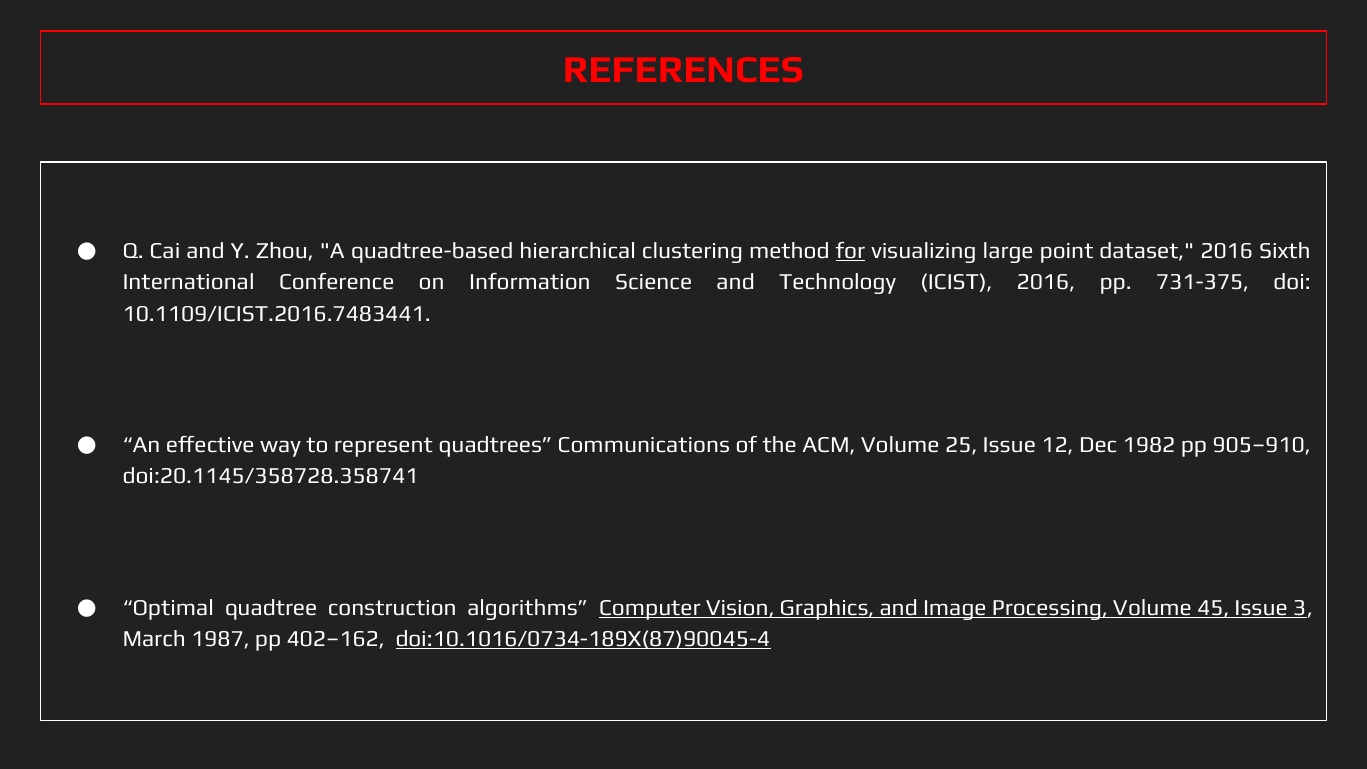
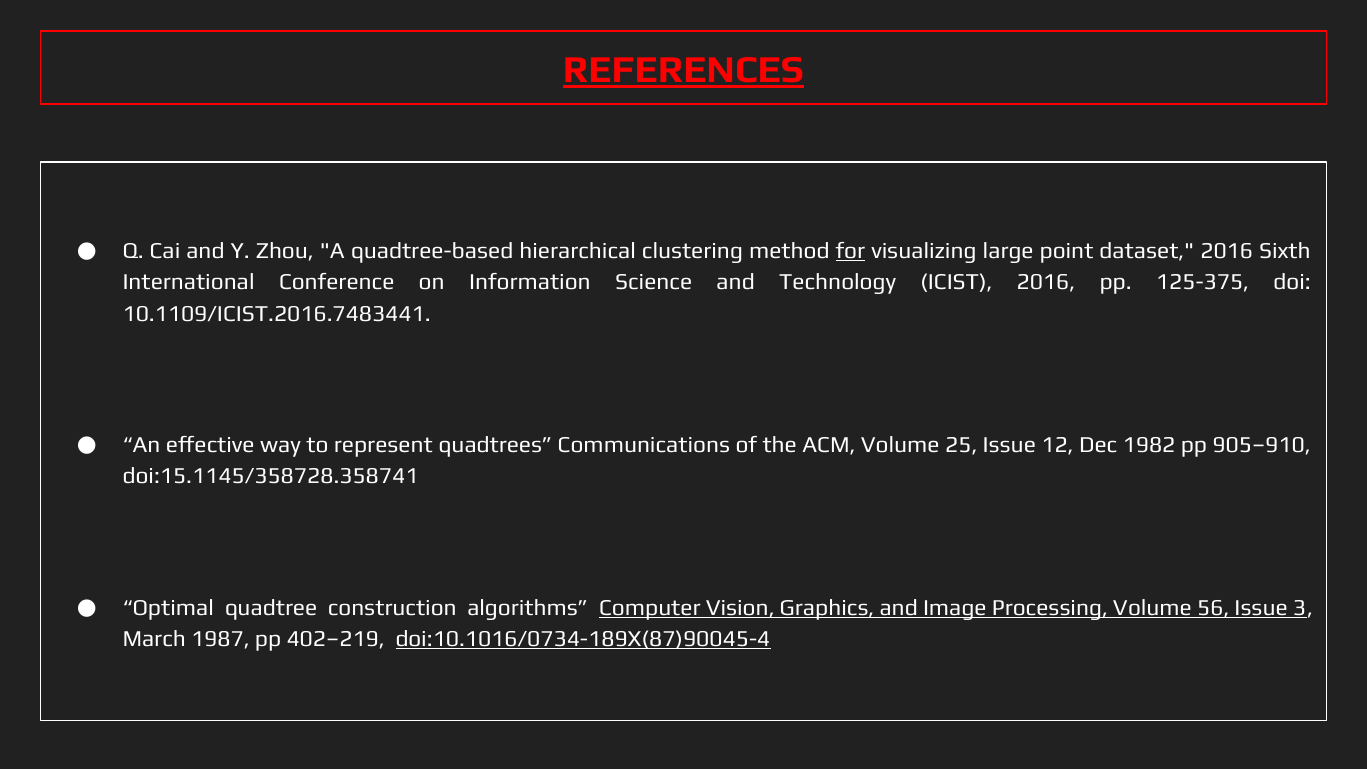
REFERENCES underline: none -> present (683, 70)
731-375: 731-375 -> 125-375 (1202, 282)
doi:20.1145/358728.358741: doi:20.1145/358728.358741 -> doi:15.1145/358728.358741 (271, 476)
45: 45 -> 56 (1213, 608)
402–162: 402–162 -> 402–219 (336, 639)
